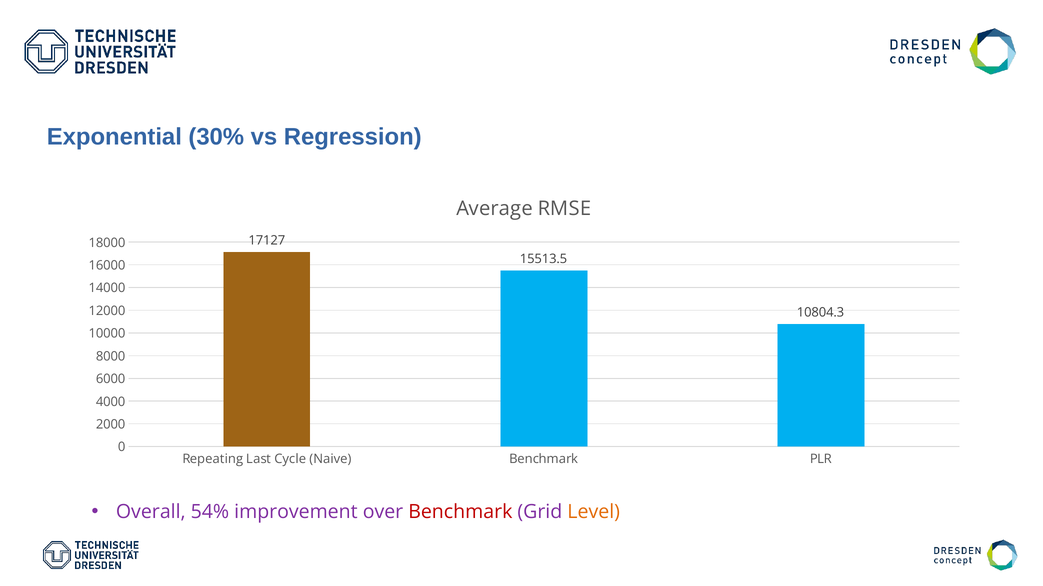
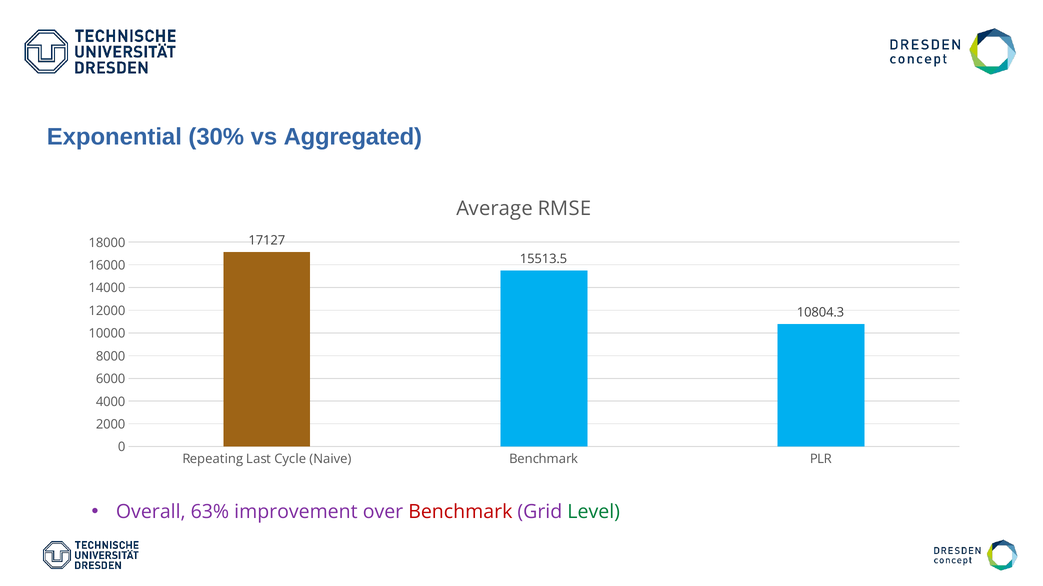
Regression: Regression -> Aggregated (353, 137)
54%: 54% -> 63% (210, 512)
Level colour: orange -> green (594, 512)
